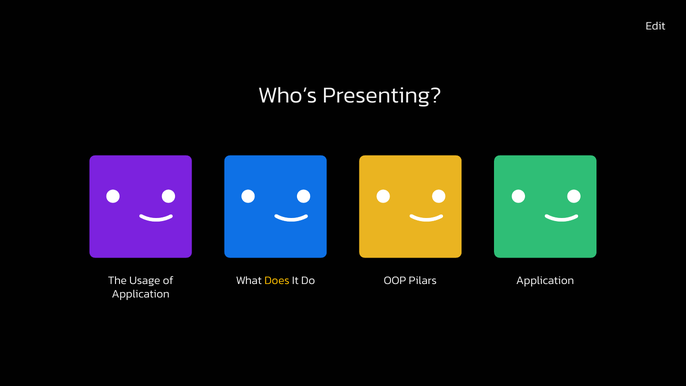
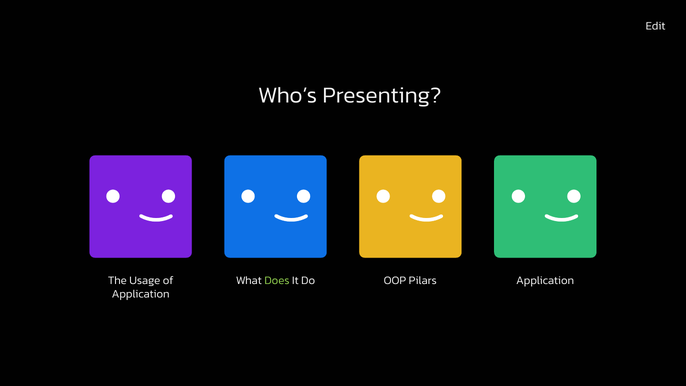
Does colour: yellow -> light green (277, 280)
